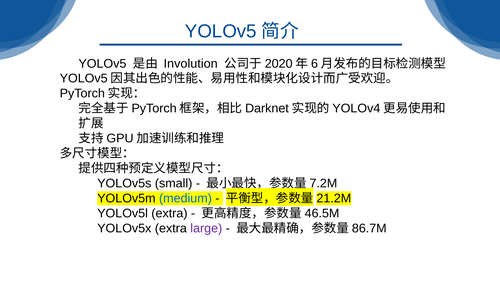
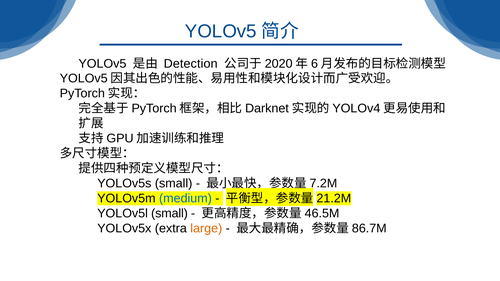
Involution: Involution -> Detection (191, 64)
YOLOv5l extra: extra -> small (170, 214)
large colour: purple -> orange (206, 229)
